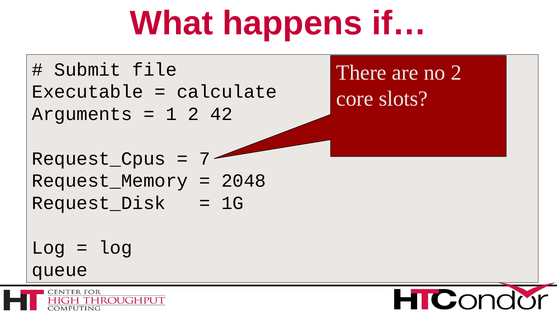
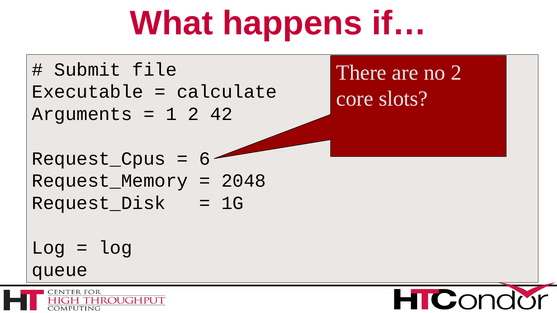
7: 7 -> 6 (205, 159)
